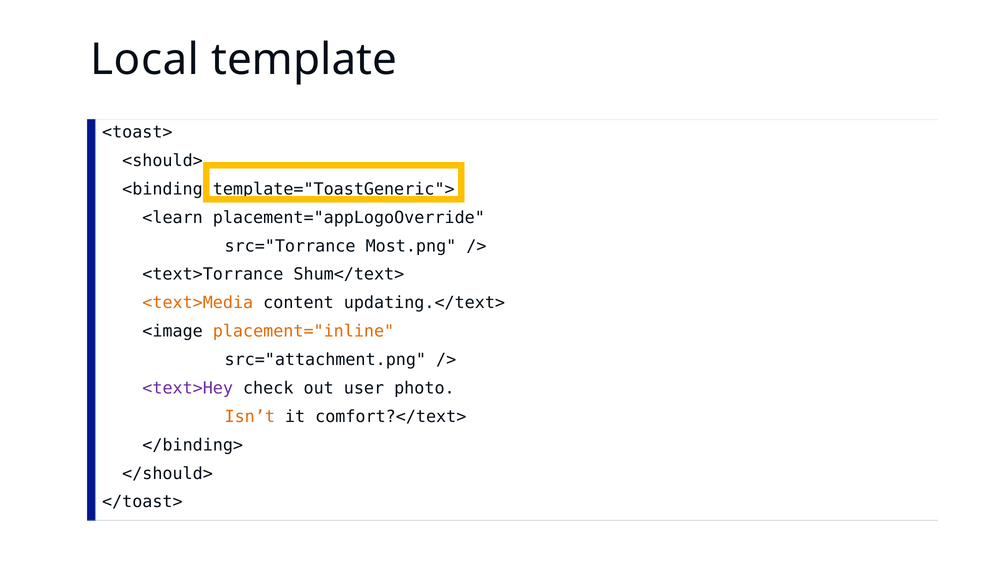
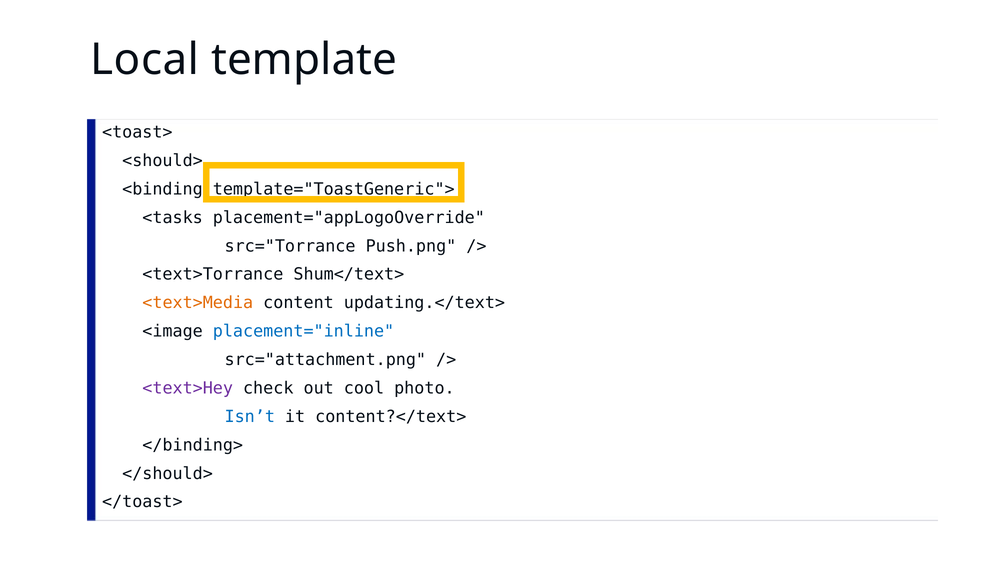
<learn: <learn -> <tasks (173, 218)
Most.png: Most.png -> Push.png (411, 246)
placement="inline colour: orange -> blue (304, 332)
user: user -> cool (364, 389)
Isn’t colour: orange -> blue (250, 417)
comfort?</text>: comfort?</text> -> content?</text> (391, 417)
